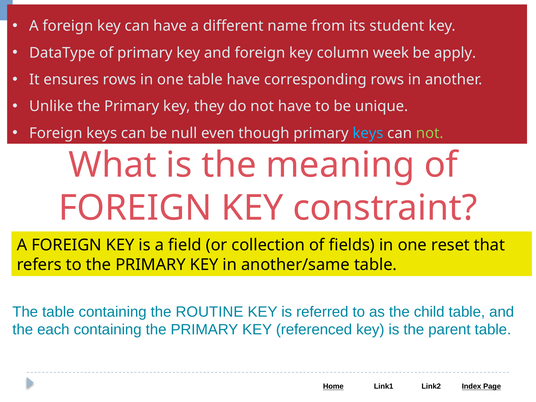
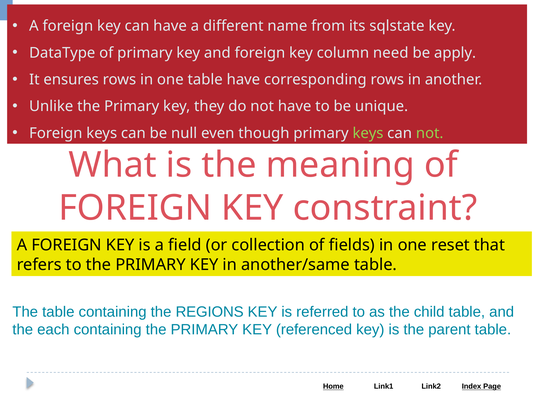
student: student -> sqlstate (397, 26)
week: week -> need (391, 53)
keys colour: light blue -> light green (368, 133)
ROUTINE: ROUTINE -> REGIONS (210, 312)
